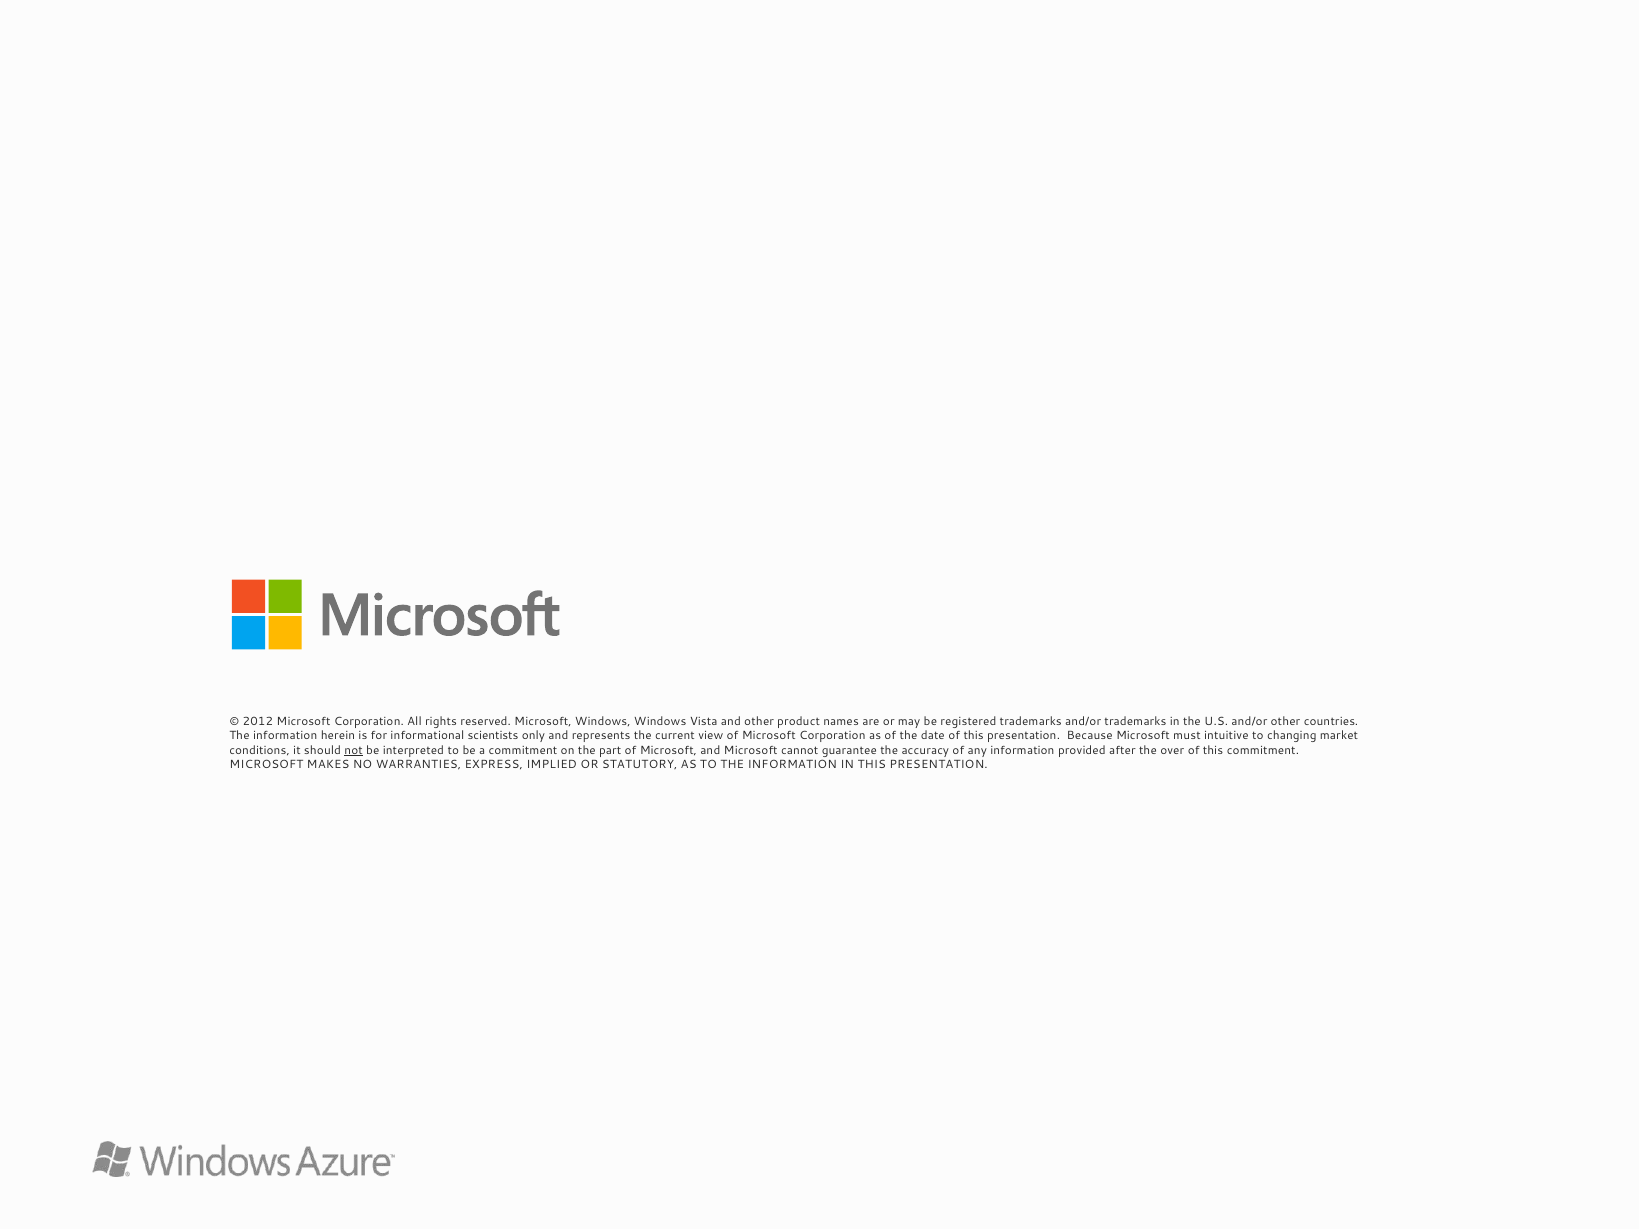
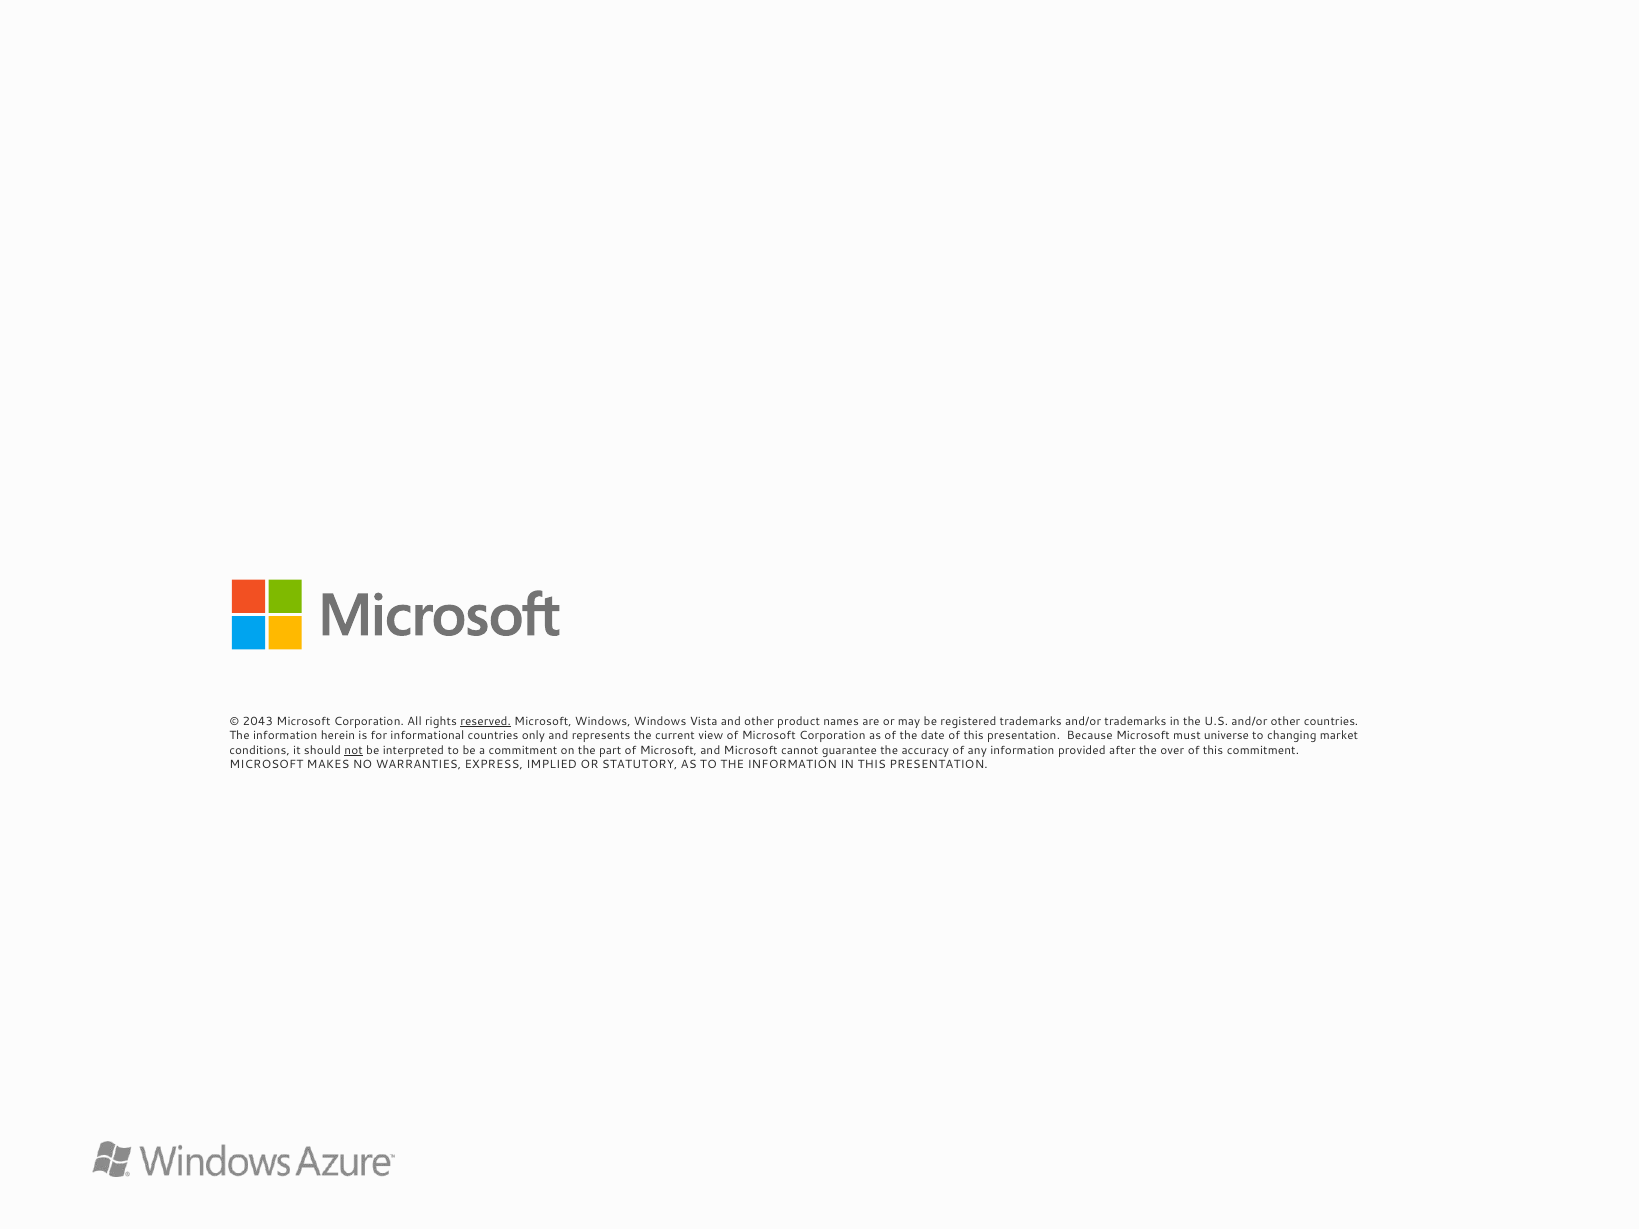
2012: 2012 -> 2043 (258, 722)
reserved underline: none -> present (486, 722)
informational scientists: scientists -> countries (493, 736)
intuitive: intuitive -> universe (1226, 736)
